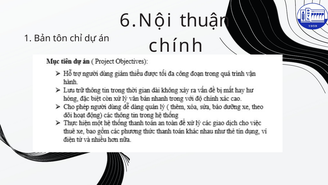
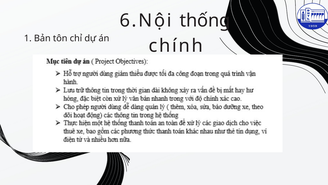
thuận: thuận -> thống (205, 20)
